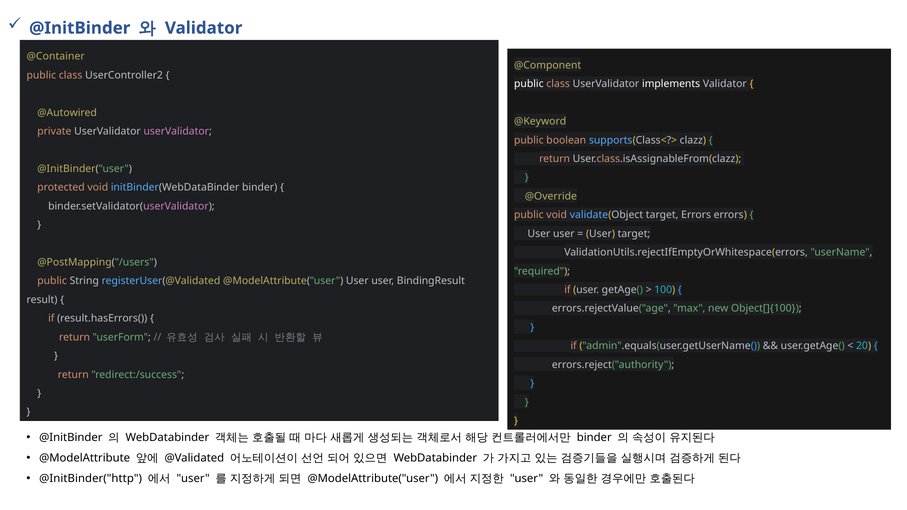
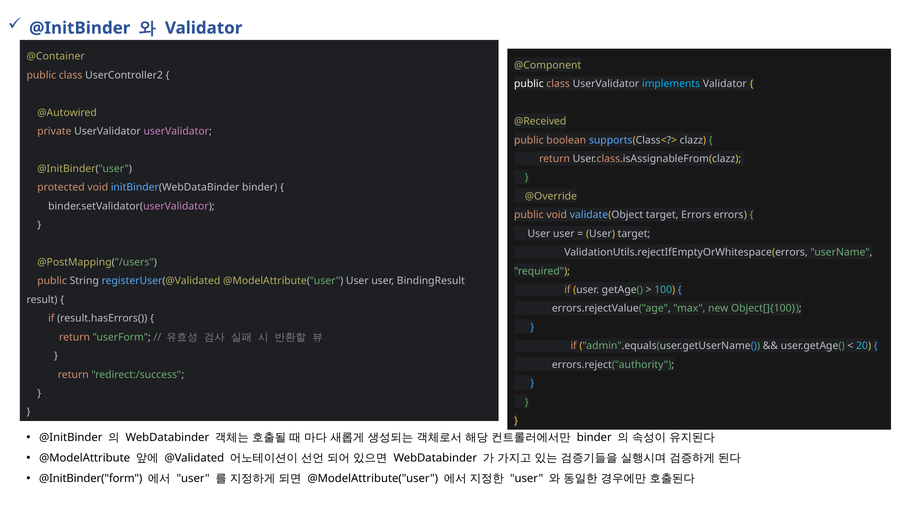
implements colour: white -> light blue (671, 84)
@Keyword: @Keyword -> @Received (540, 121)
@InitBinder("http: @InitBinder("http -> @InitBinder("form (91, 479)
